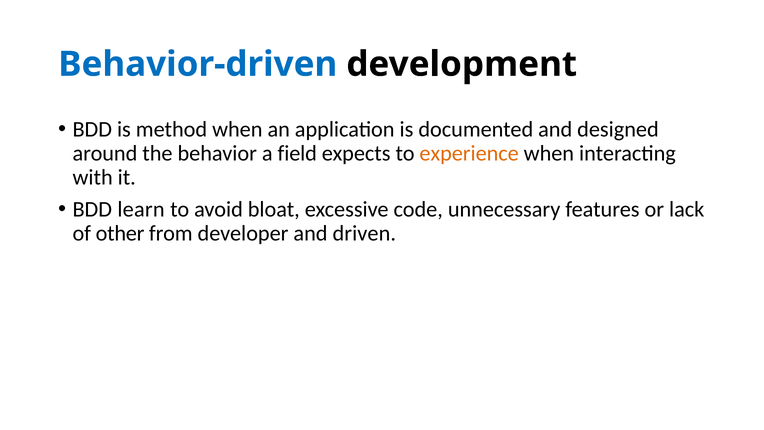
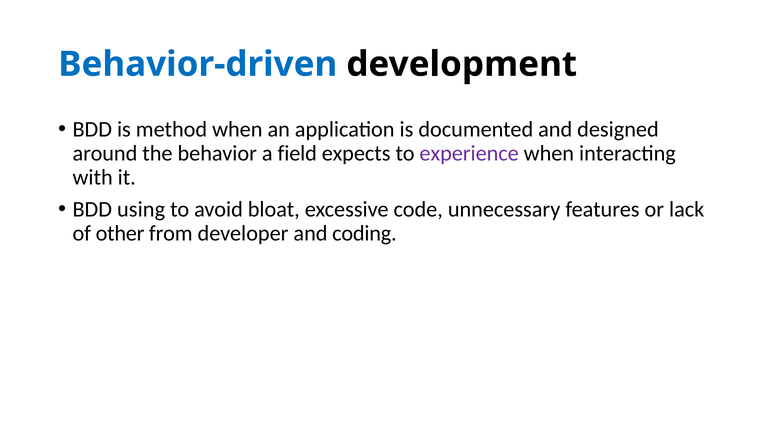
experience colour: orange -> purple (469, 153)
learn: learn -> using (141, 209)
driven: driven -> coding (364, 233)
